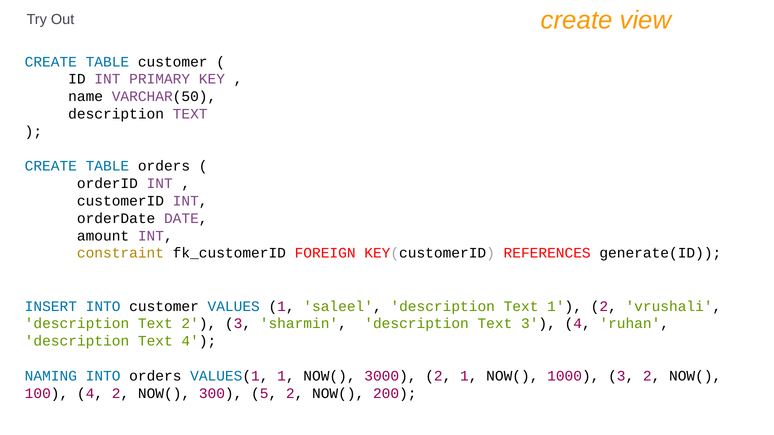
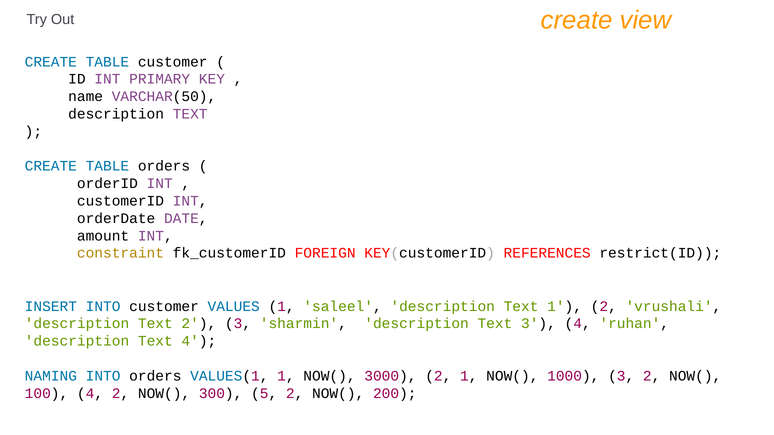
generate(ID: generate(ID -> restrict(ID (660, 253)
